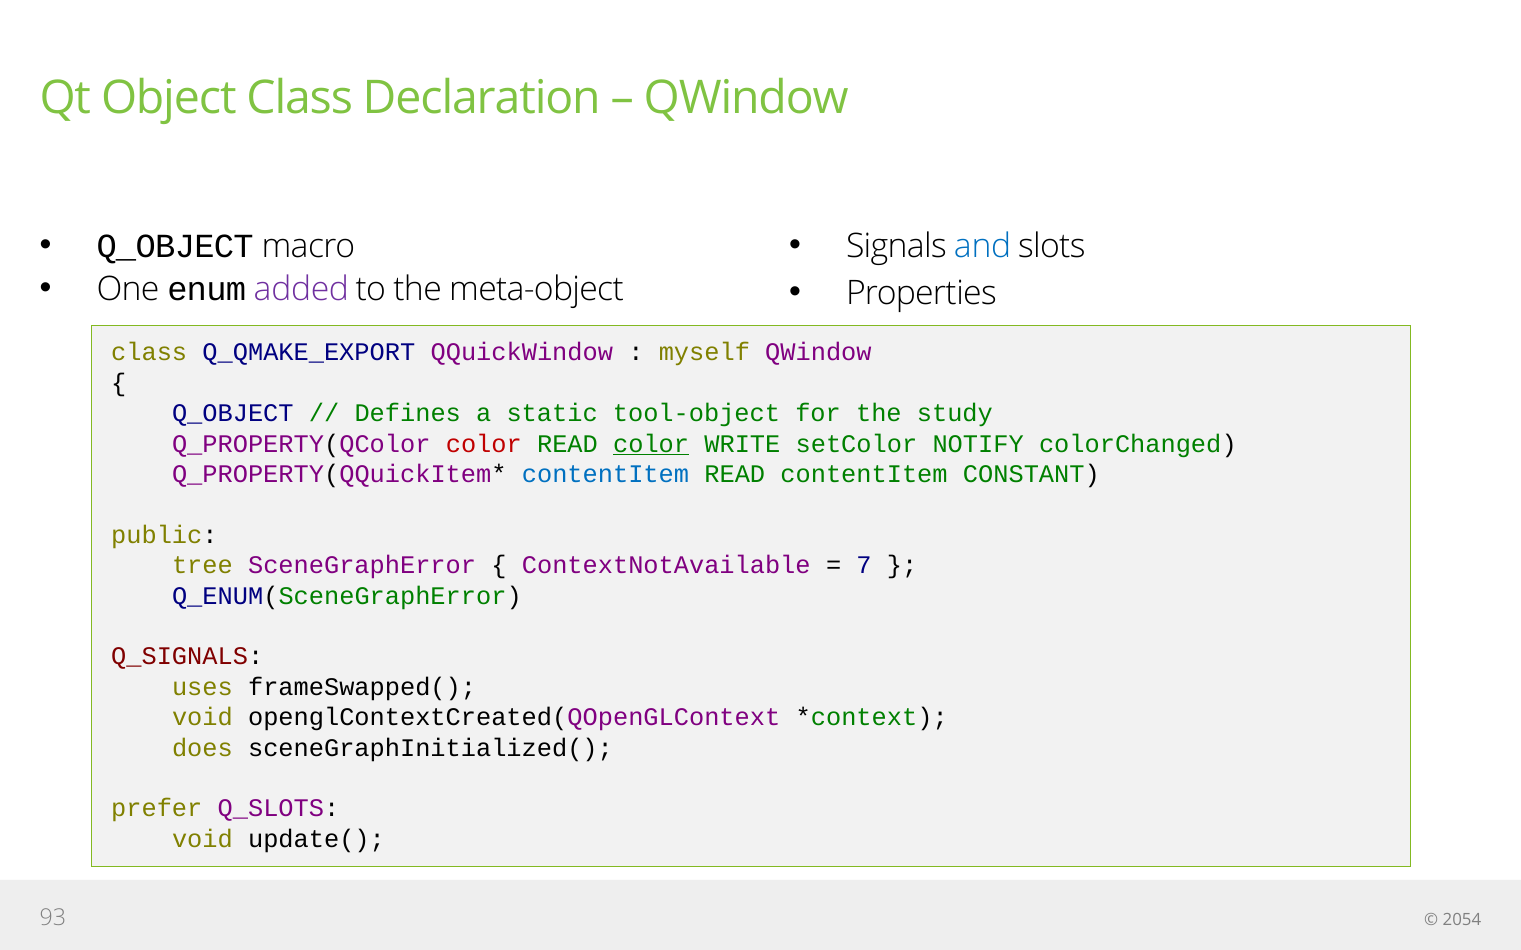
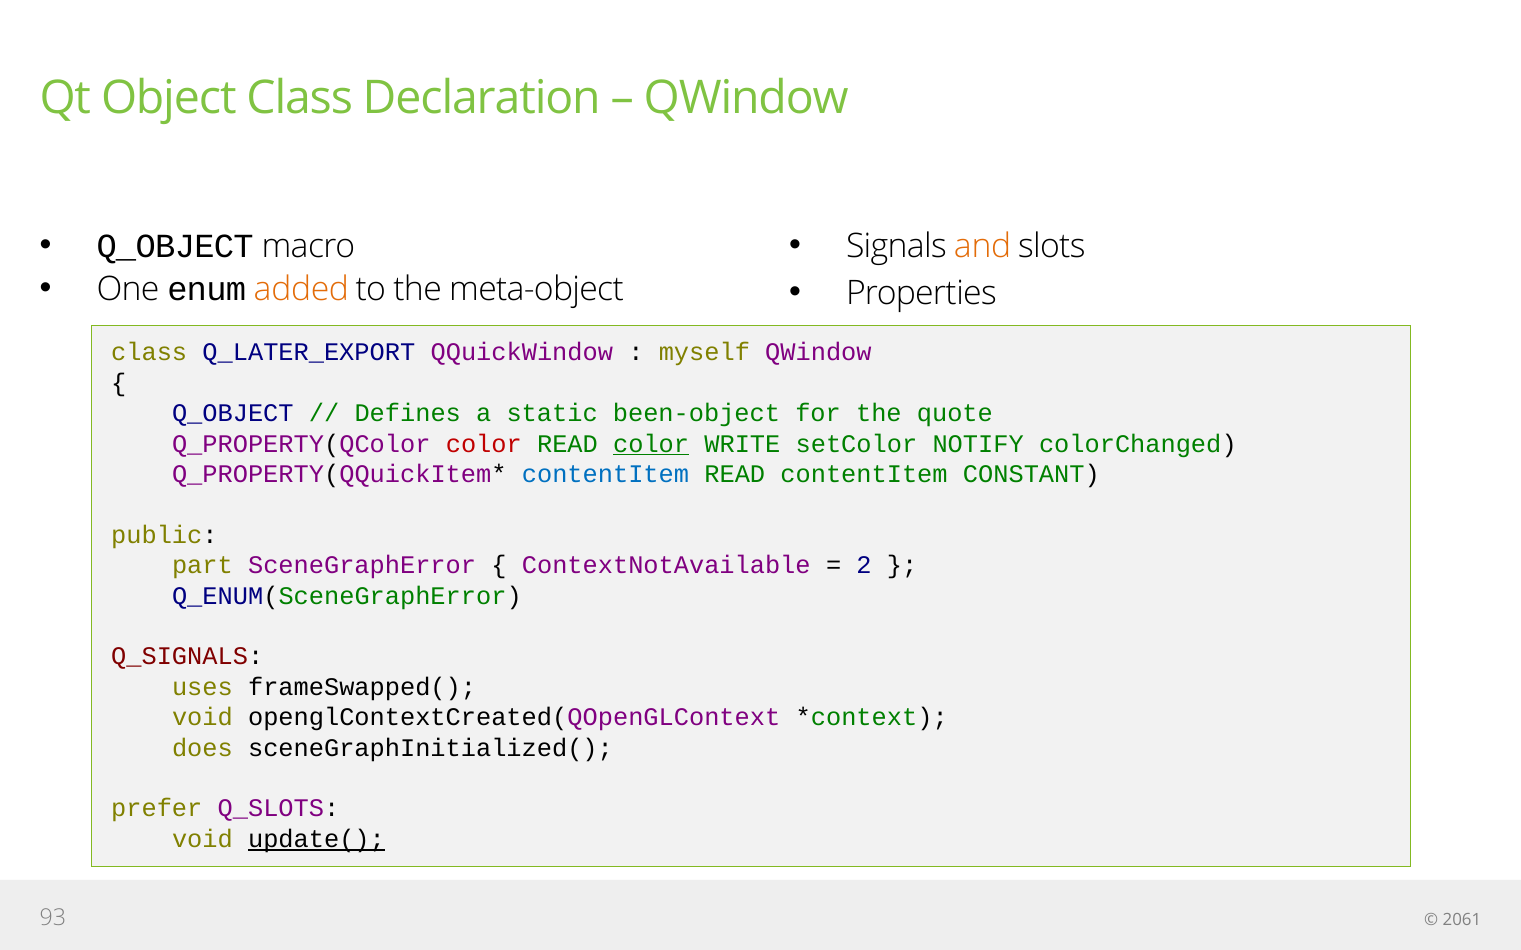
and colour: blue -> orange (983, 246)
added colour: purple -> orange (301, 289)
Q_QMAKE_EXPORT: Q_QMAKE_EXPORT -> Q_LATER_EXPORT (309, 353)
tool-object: tool-object -> been-object (696, 414)
study: study -> quote (955, 414)
tree: tree -> part (202, 566)
7: 7 -> 2 (864, 566)
update( underline: none -> present (316, 840)
2054: 2054 -> 2061 (1462, 920)
